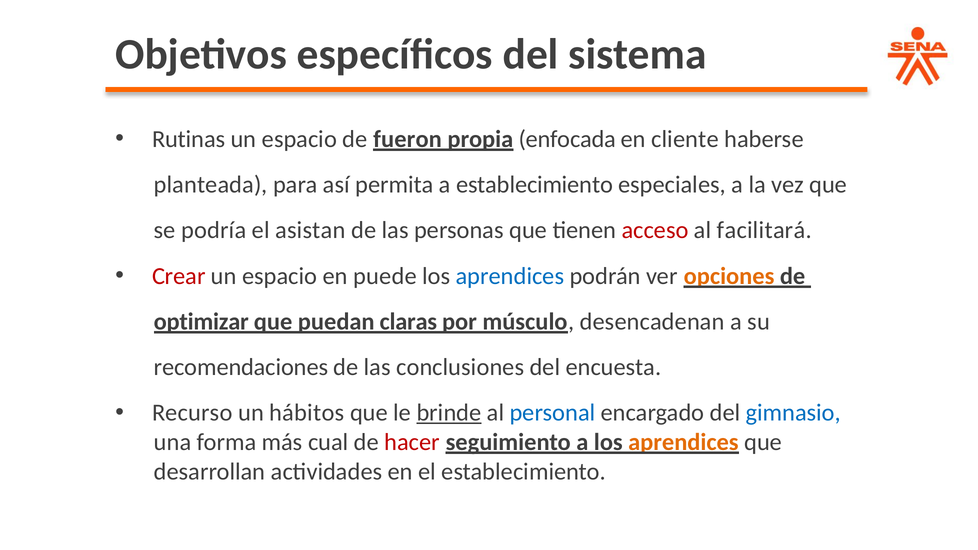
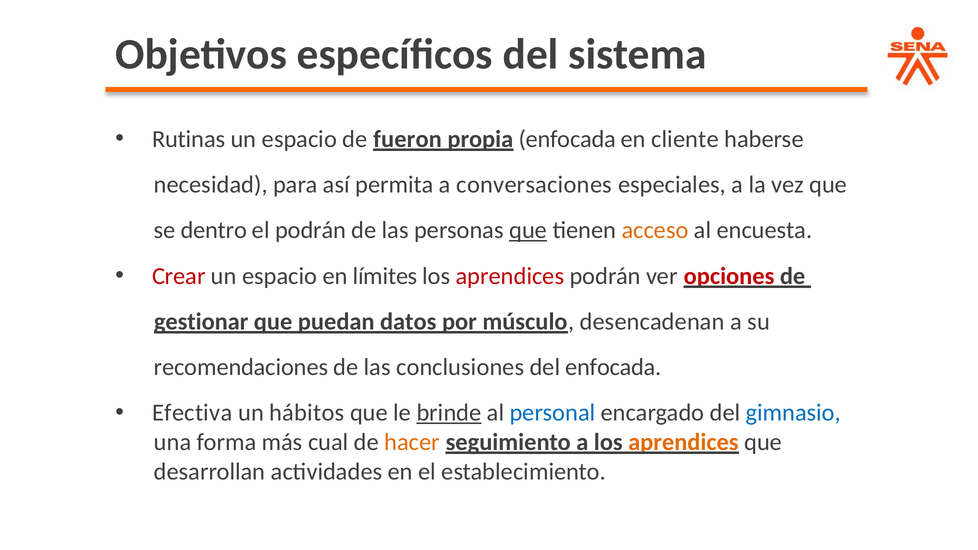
planteada: planteada -> necesidad (211, 185)
a establecimiento: establecimiento -> conversaciones (534, 185)
podría: podría -> dentro (214, 230)
el asistan: asistan -> podrán (311, 230)
que underline: none -> present (528, 230)
acceso colour: red -> orange (655, 230)
facilitará: facilitará -> encuesta (765, 230)
puede: puede -> límites (385, 276)
aprendices colour: blue -> red (510, 276)
opciones colour: orange -> red (729, 276)
optimizar: optimizar -> gestionar (201, 322)
claras: claras -> datos (408, 322)
del encuesta: encuesta -> enfocada (614, 367)
Recurso: Recurso -> Efectiva (192, 413)
hacer colour: red -> orange (412, 442)
